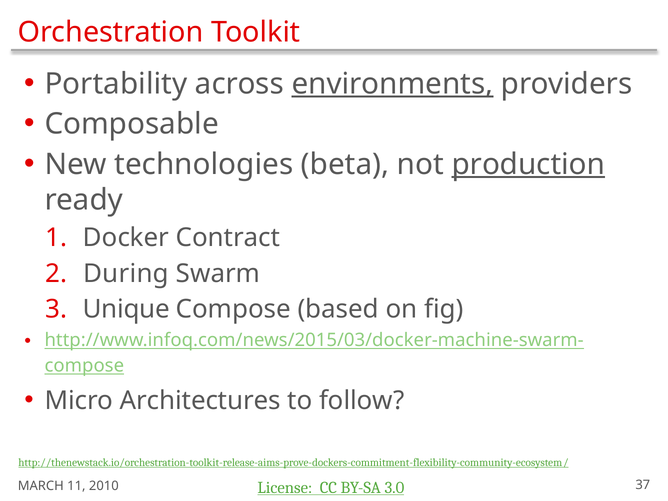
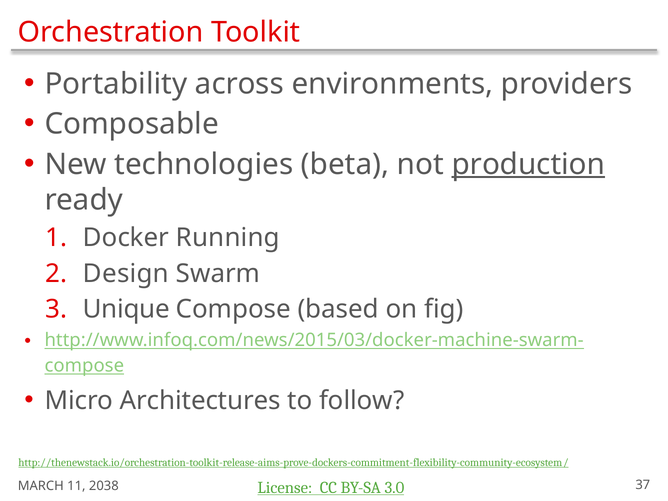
environments underline: present -> none (392, 84)
Contract: Contract -> Running (228, 238)
During: During -> Design (126, 274)
2010: 2010 -> 2038 (104, 486)
